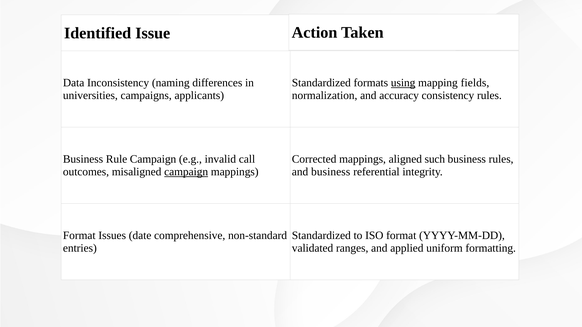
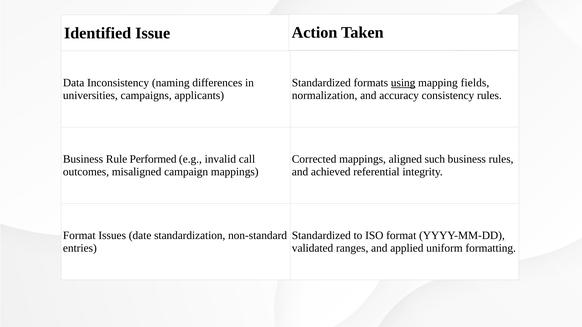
Rule Campaign: Campaign -> Performed (153, 159)
campaign underline: present -> none (186, 172)
and business: business -> achieved (331, 172)
comprehensive: comprehensive -> standardization (190, 236)
